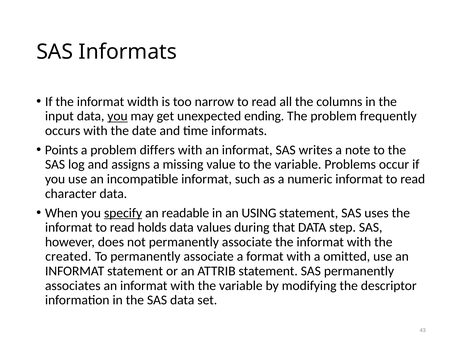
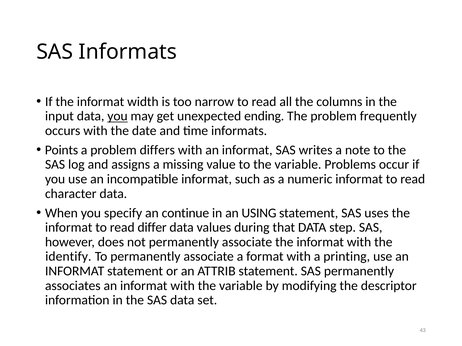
specify underline: present -> none (123, 213)
readable: readable -> continue (185, 213)
holds: holds -> differ (152, 228)
created: created -> identify (68, 257)
omitted: omitted -> printing (347, 257)
